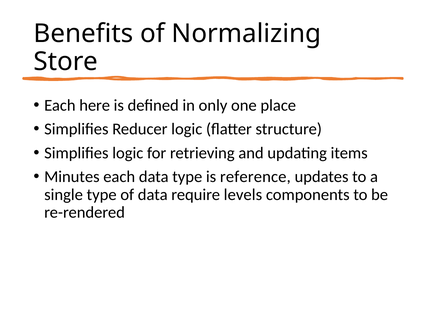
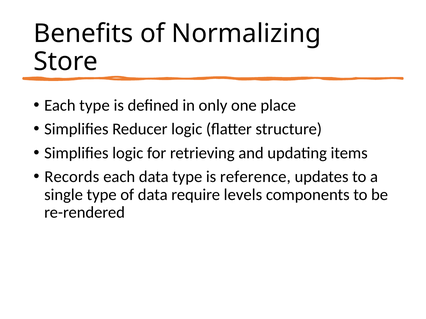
Each here: here -> type (95, 106)
Minutes: Minutes -> Records (72, 177)
